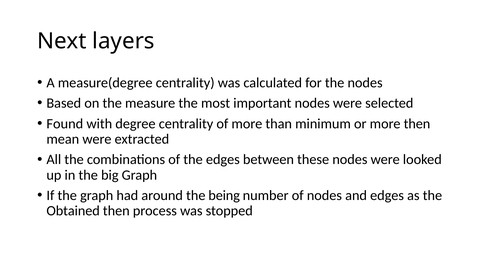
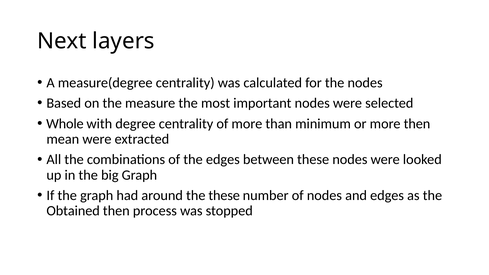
Found: Found -> Whole (65, 124)
the being: being -> these (224, 196)
